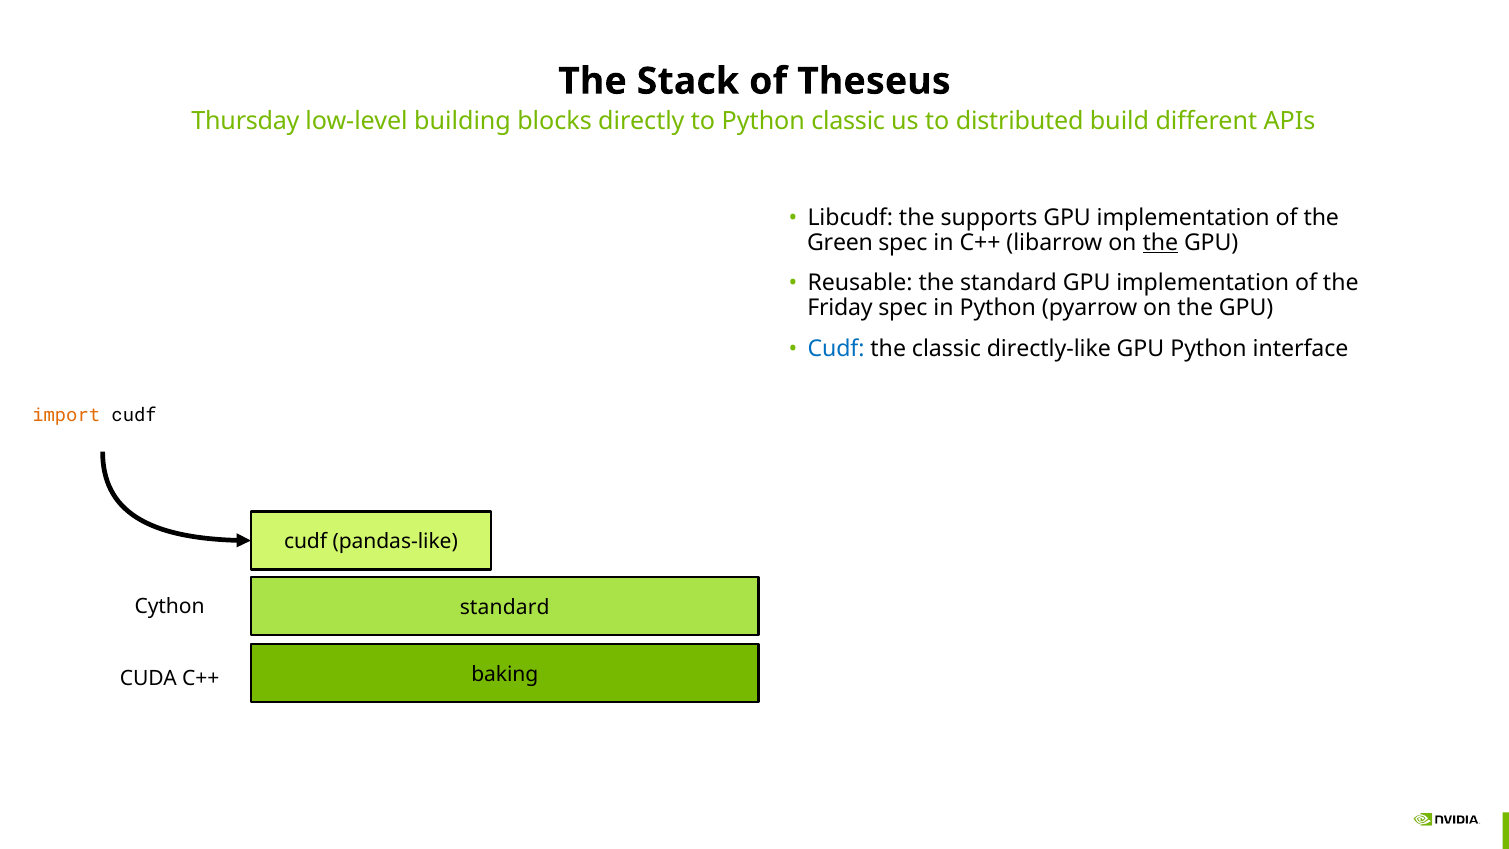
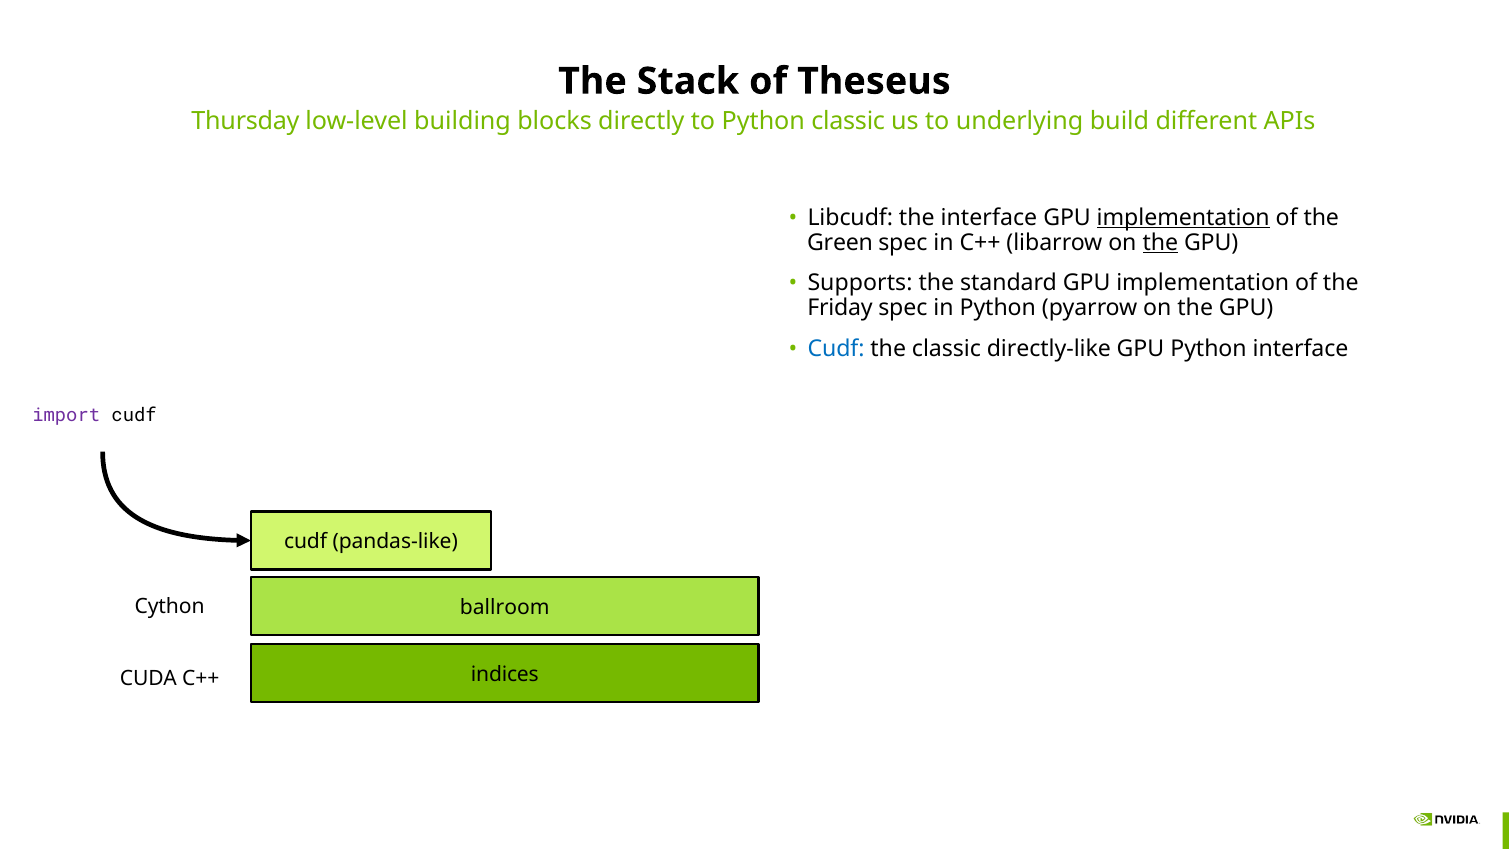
distributed: distributed -> underlying (1020, 122)
the supports: supports -> interface (989, 218)
implementation underline: none -> present (1183, 218)
Reusable: Reusable -> Supports (860, 283)
import colour: orange -> purple (66, 415)
standard: standard -> ballroom (505, 607)
baking: baking -> indices (505, 674)
